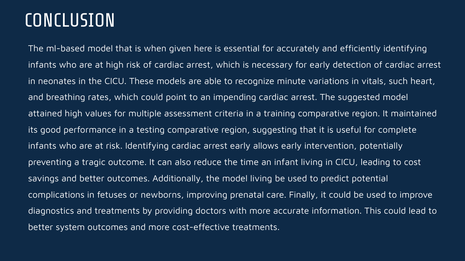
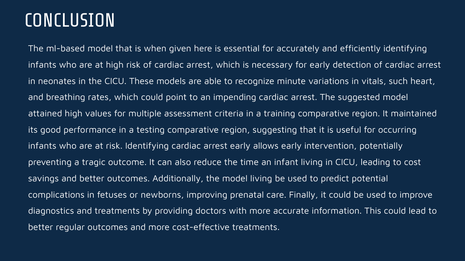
complete: complete -> occurring (397, 130)
system: system -> regular (70, 228)
